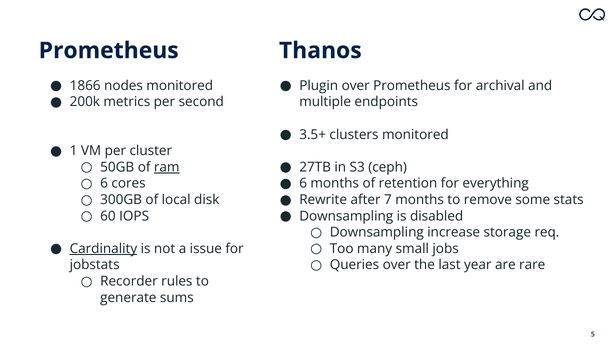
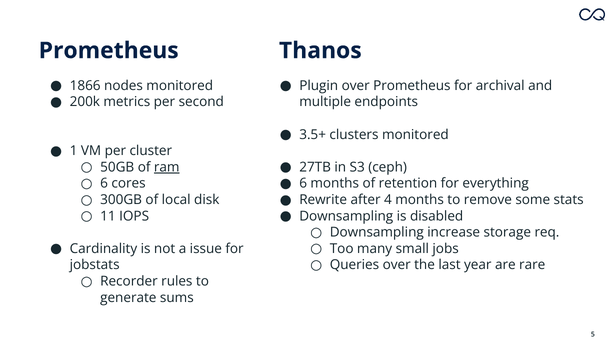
7: 7 -> 4 (388, 200)
60: 60 -> 11 (108, 216)
Cardinality underline: present -> none (103, 248)
